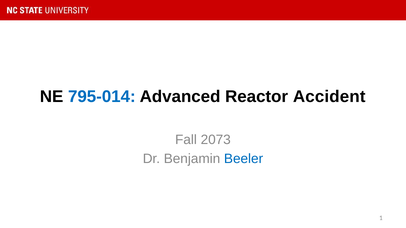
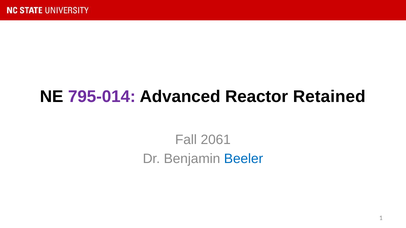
795-014 colour: blue -> purple (102, 97)
Accident: Accident -> Retained (329, 97)
2073: 2073 -> 2061 (216, 140)
